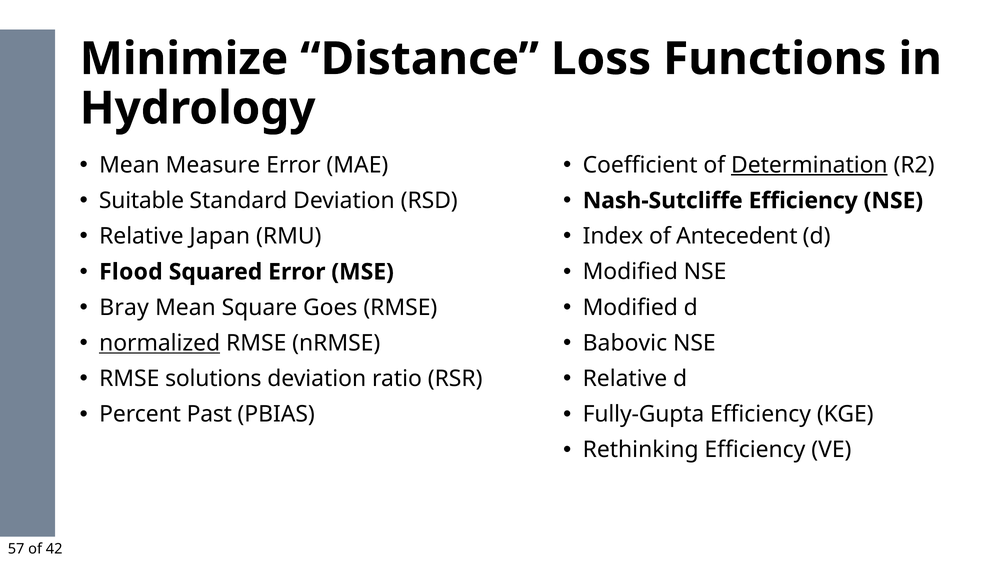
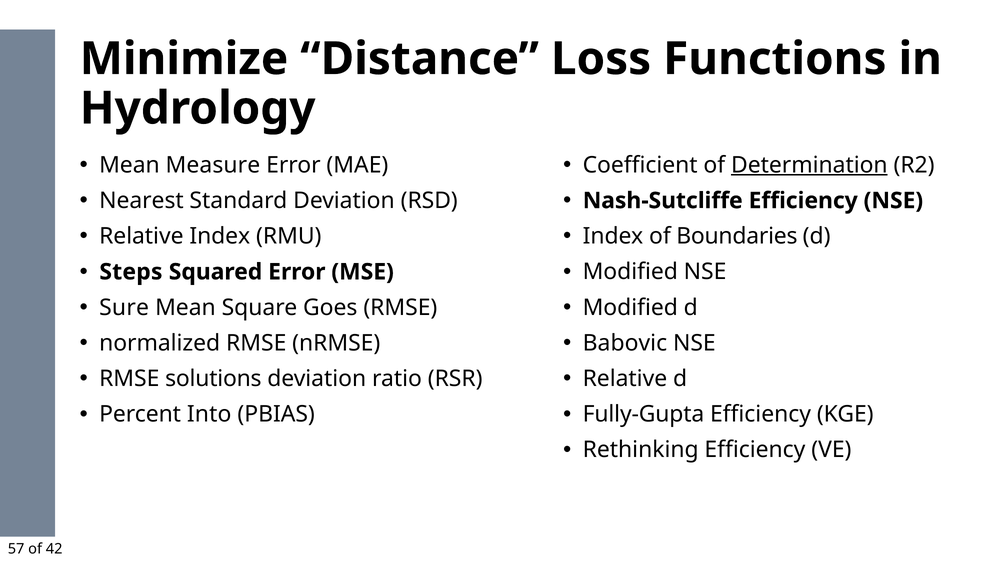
Suitable: Suitable -> Nearest (141, 200)
Relative Japan: Japan -> Index (220, 236)
Antecedent: Antecedent -> Boundaries (737, 236)
Flood: Flood -> Steps (131, 272)
Bray: Bray -> Sure (124, 307)
normalized underline: present -> none (160, 343)
Past: Past -> Into (209, 414)
